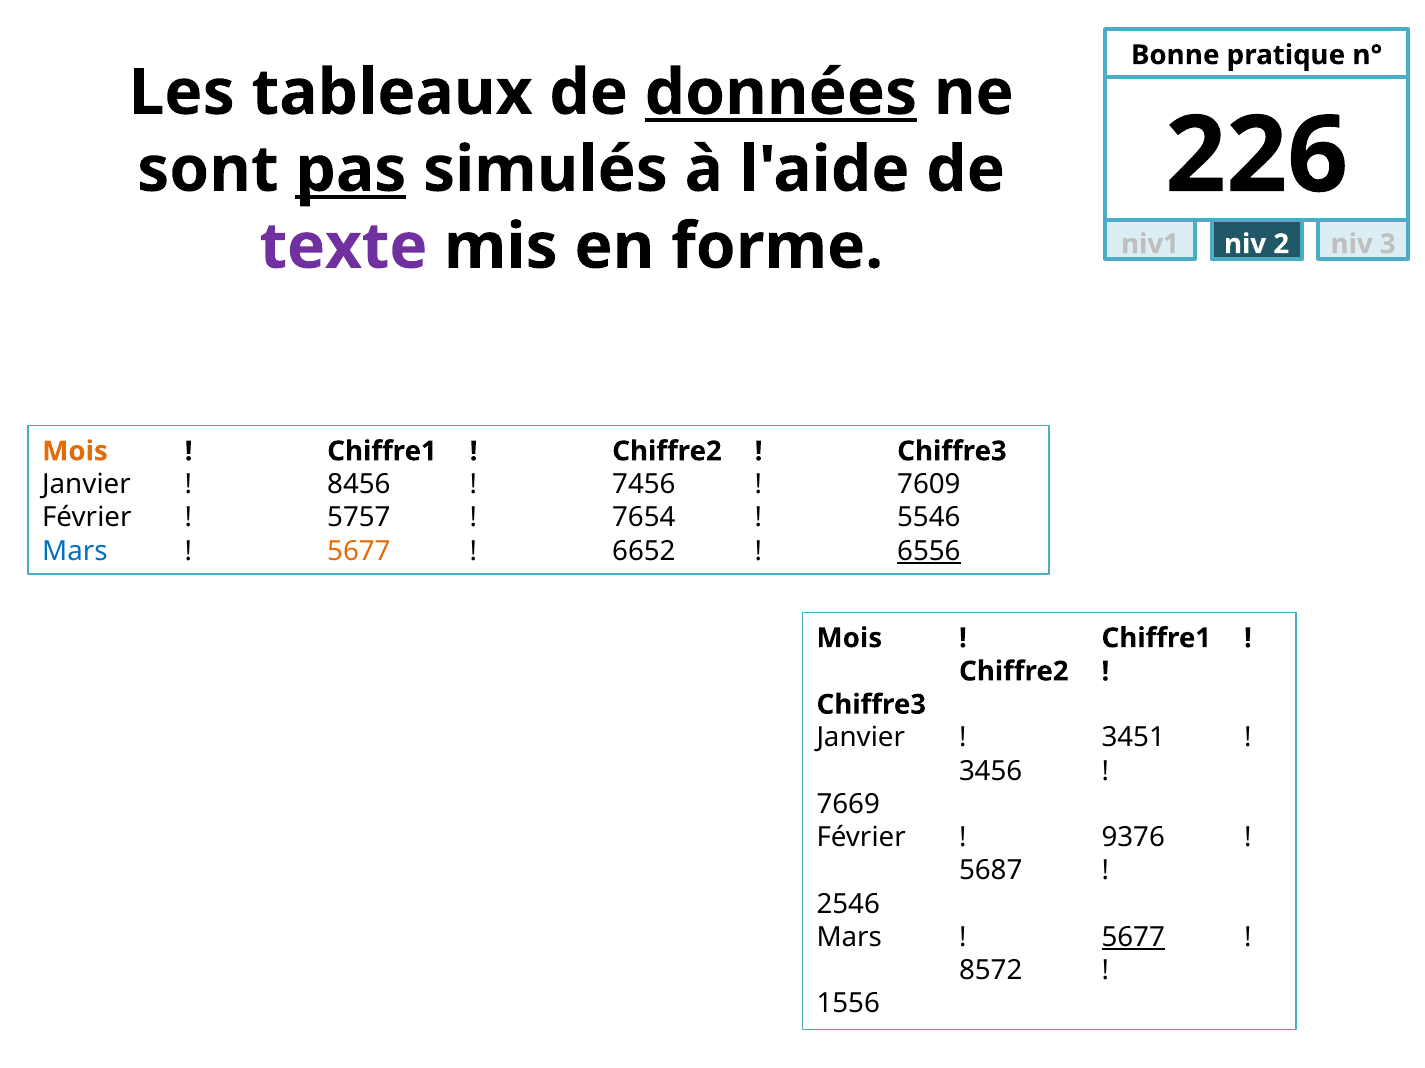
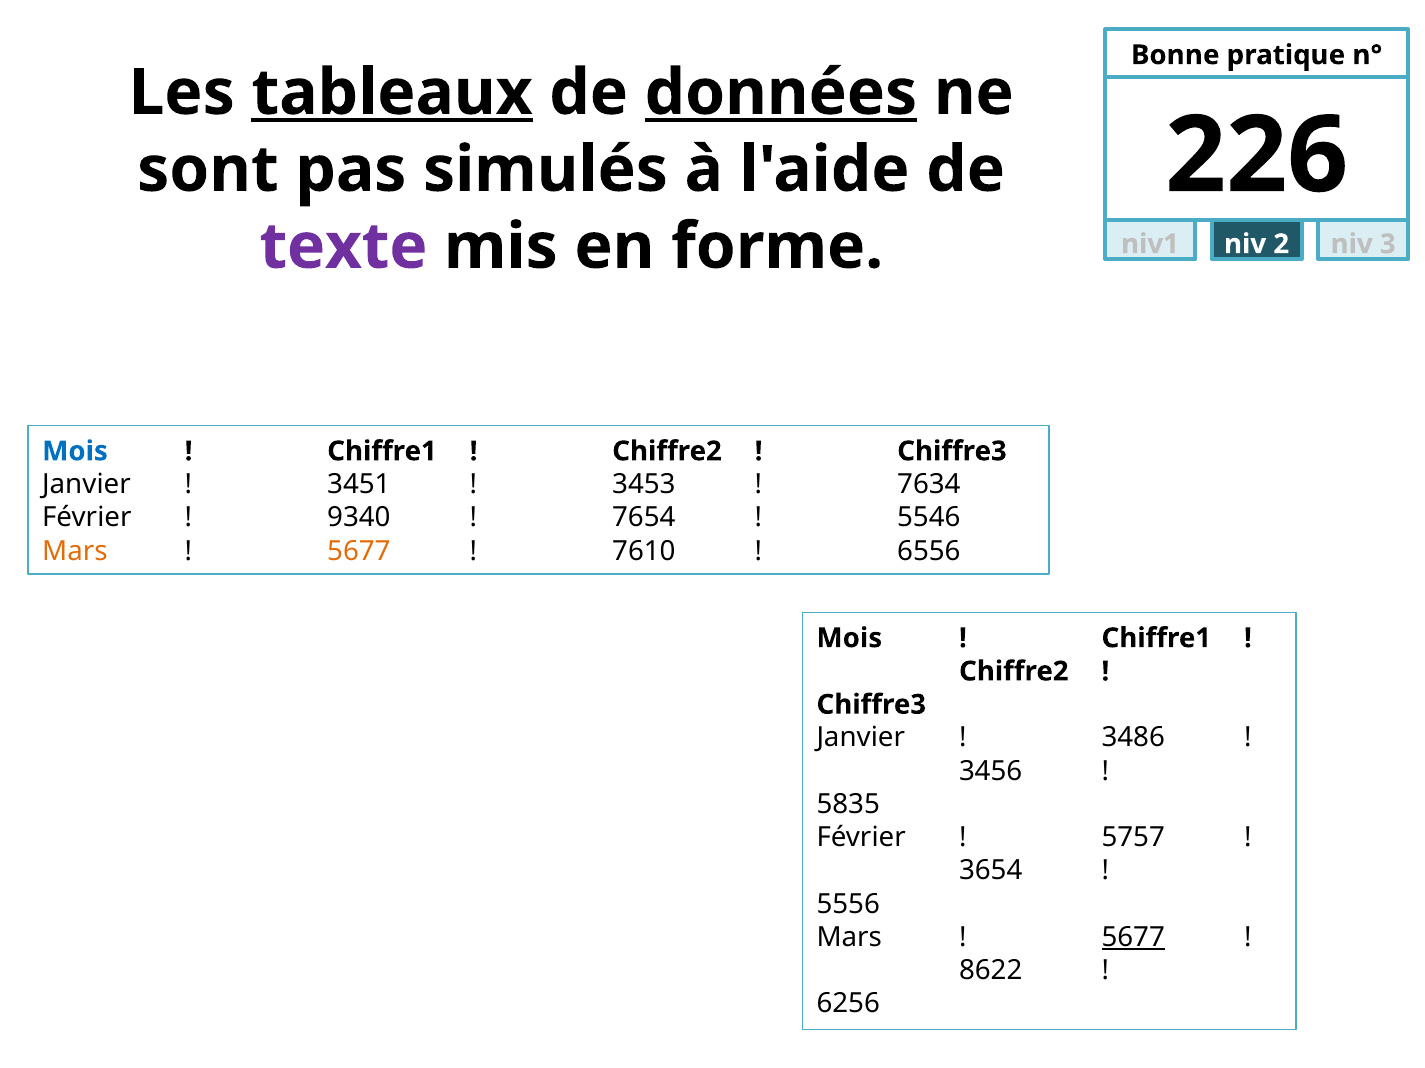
tableaux underline: none -> present (392, 93)
pas underline: present -> none (351, 170)
Mois colour: orange -> blue (75, 452)
8456: 8456 -> 3451 (359, 485)
7456: 7456 -> 3453 (644, 485)
7609: 7609 -> 7634 (929, 485)
5757: 5757 -> 9340 (359, 518)
Mars colour: blue -> orange (75, 551)
6652: 6652 -> 7610 (644, 551)
6556 underline: present -> none (929, 551)
3451: 3451 -> 3486 (1133, 738)
7669: 7669 -> 5835 (848, 805)
9376: 9376 -> 5757 (1133, 838)
5687: 5687 -> 3654 (991, 871)
2546: 2546 -> 5556 (848, 905)
8572: 8572 -> 8622 (991, 971)
1556: 1556 -> 6256 (848, 1005)
